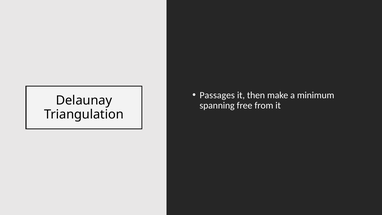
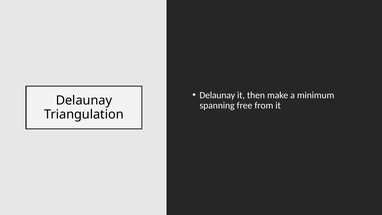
Passages: Passages -> Delaunay (217, 95)
